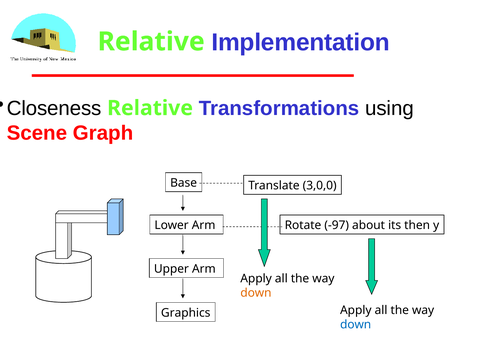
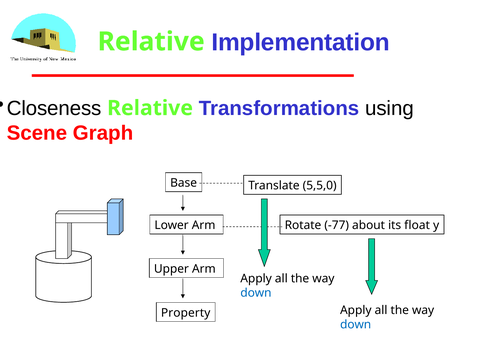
3,0,0: 3,0,0 -> 5,5,0 (320, 185)
-97: -97 -> -77 (337, 225)
then: then -> float (417, 225)
down colour: orange -> blue (256, 293)
Graphics: Graphics -> Property (186, 313)
